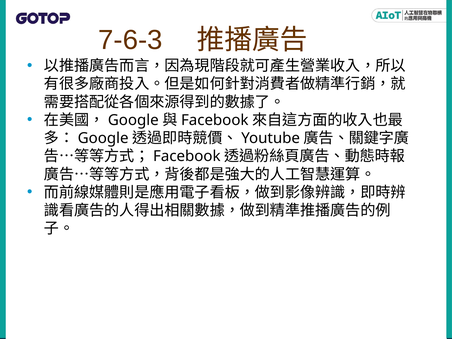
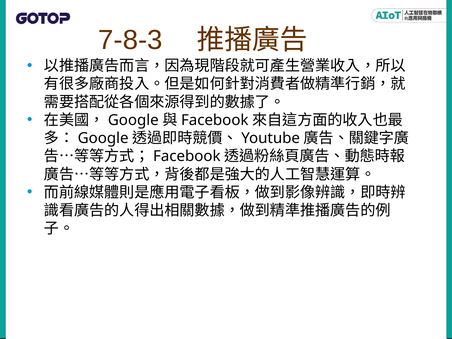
7-6-3: 7-6-3 -> 7-8-3 (130, 40)
